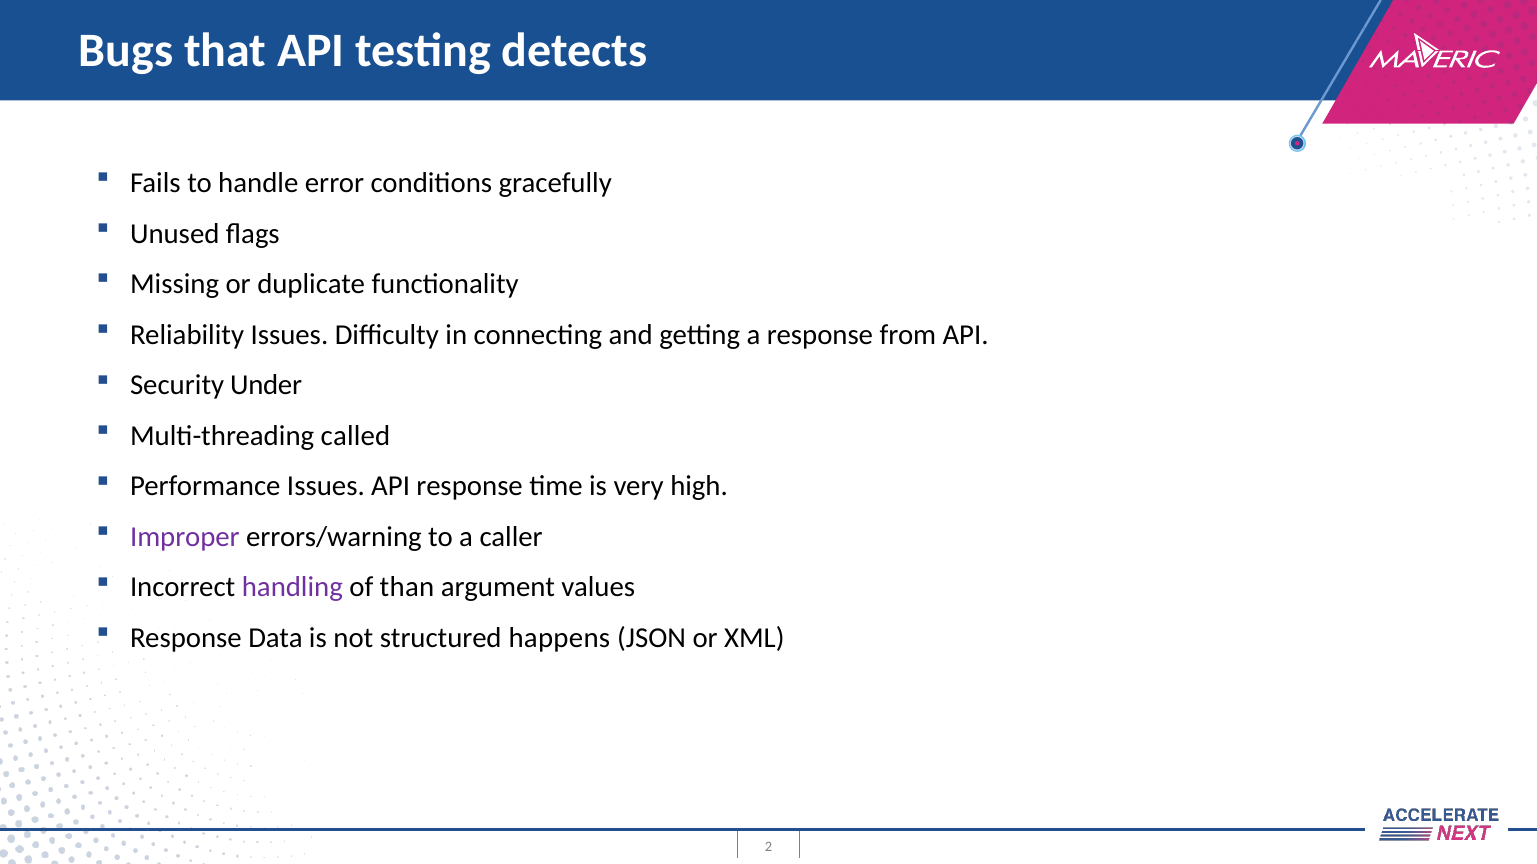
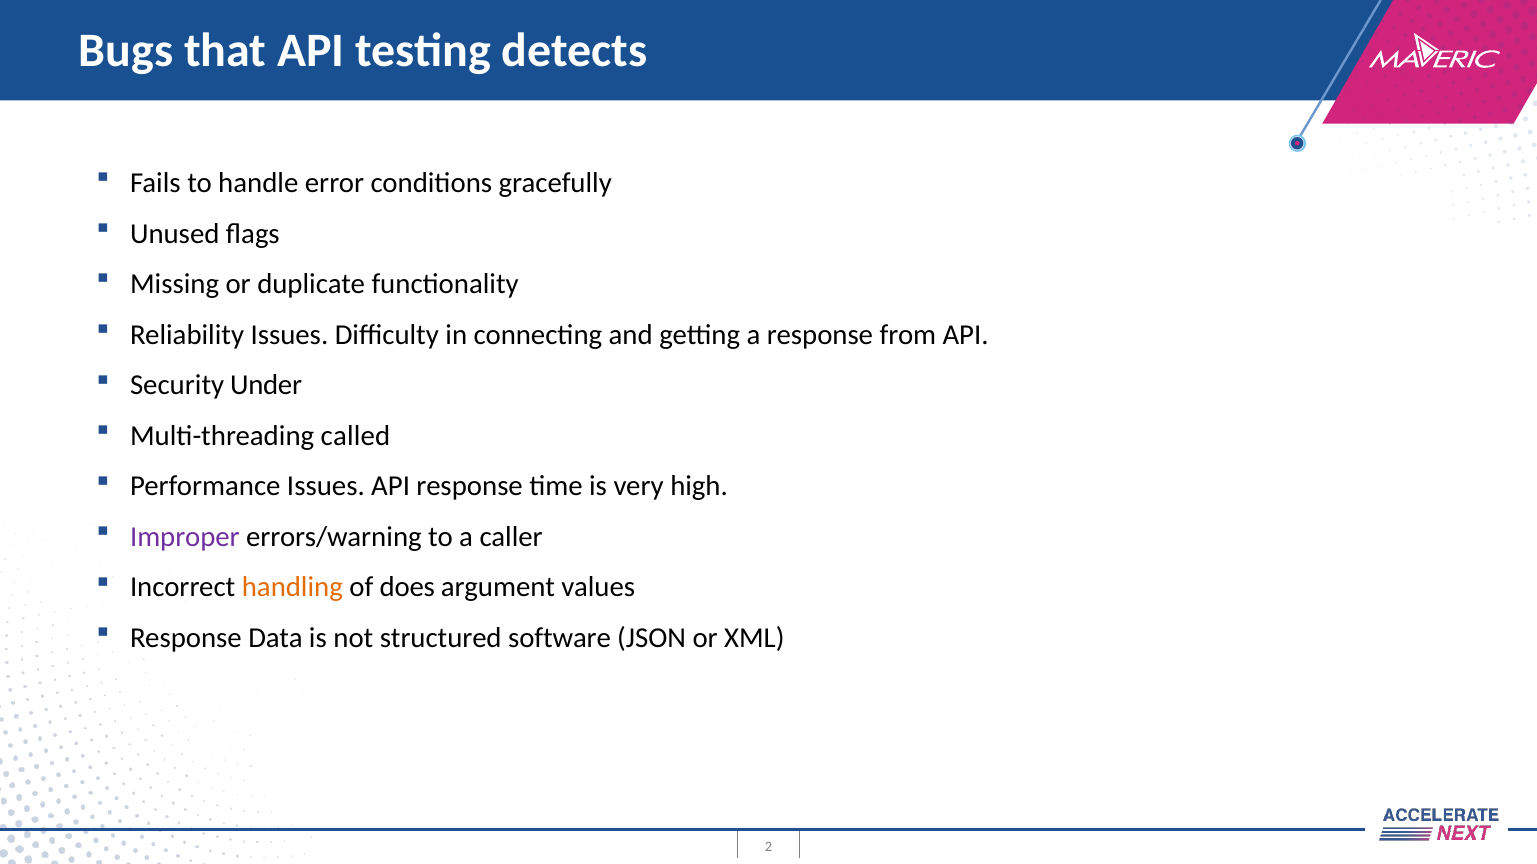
handling colour: purple -> orange (292, 588)
than: than -> does (407, 588)
happens: happens -> software (560, 638)
